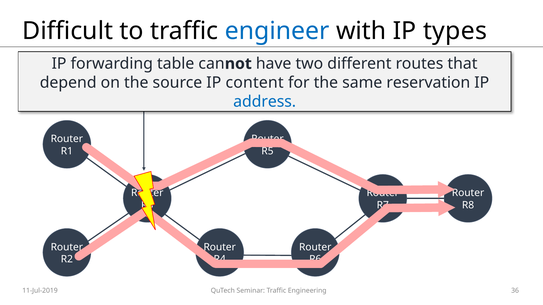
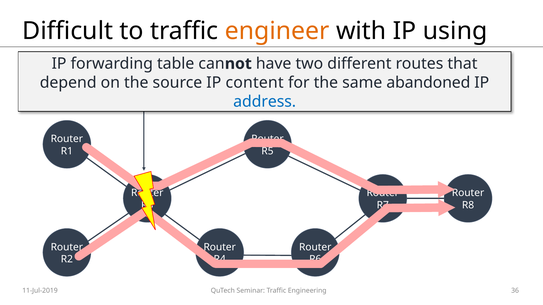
engineer colour: blue -> orange (277, 31)
types: types -> using (455, 31)
reservation: reservation -> abandoned (428, 83)
